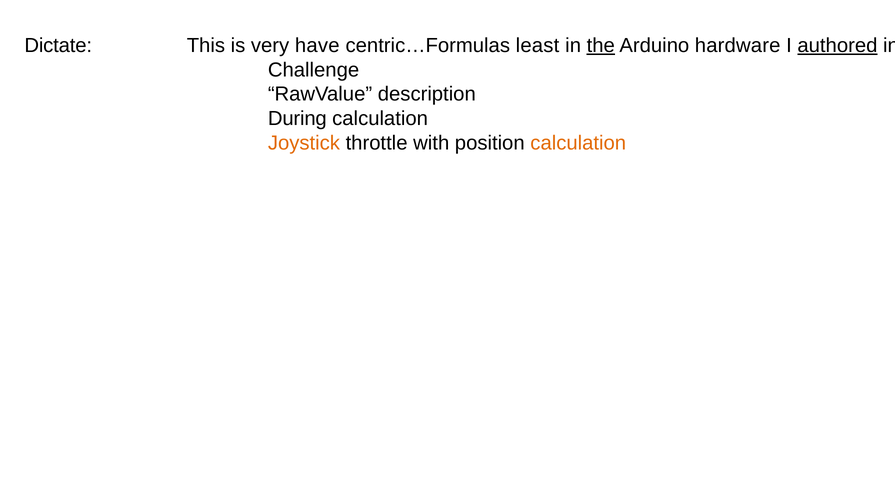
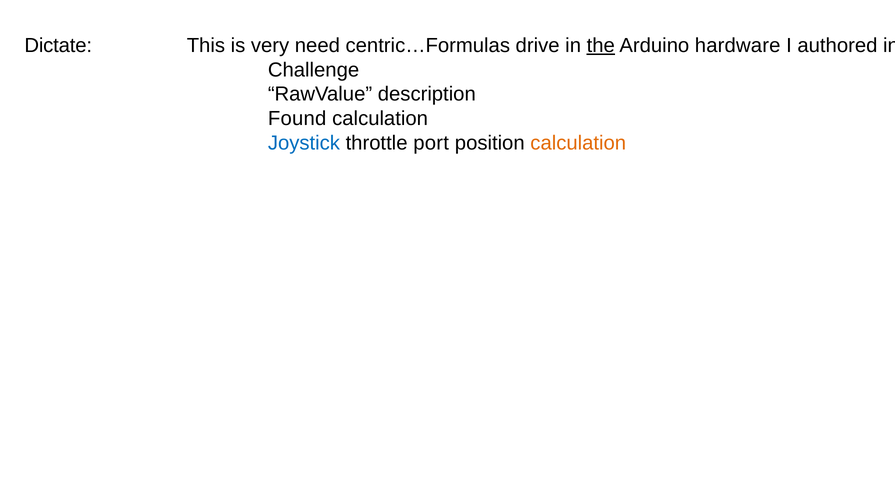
have: have -> need (317, 45)
least: least -> drive (538, 45)
authored underline: present -> none (837, 45)
During: During -> Found (297, 118)
Joystick colour: orange -> blue (304, 143)
with: with -> port (431, 143)
